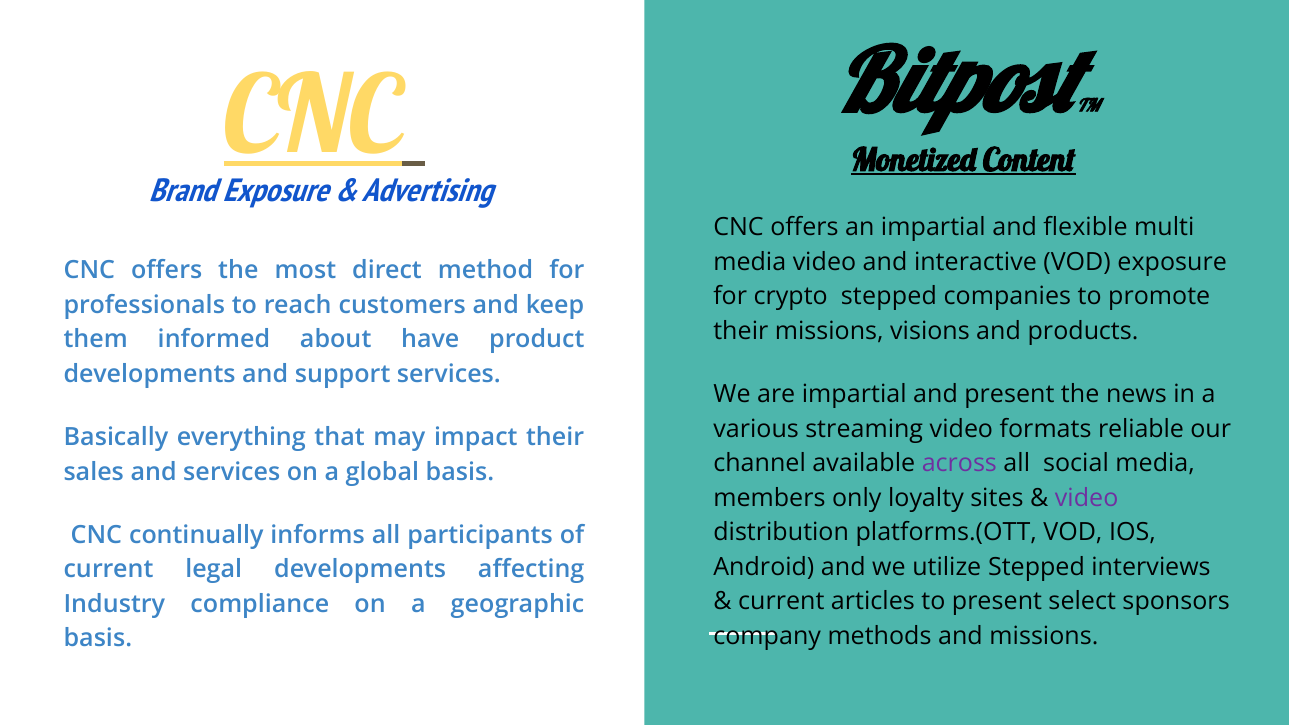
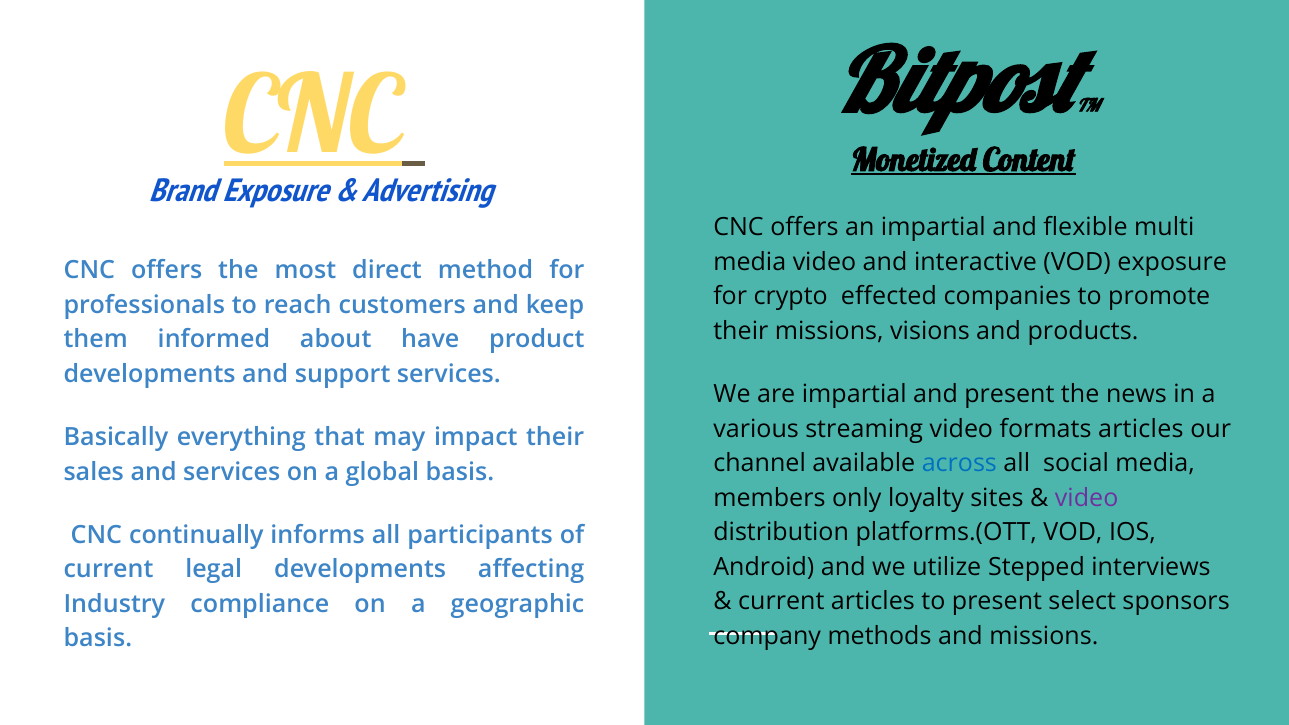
crypto stepped: stepped -> effected (889, 297)
formats reliable: reliable -> articles (1141, 429)
across colour: purple -> blue (959, 463)
